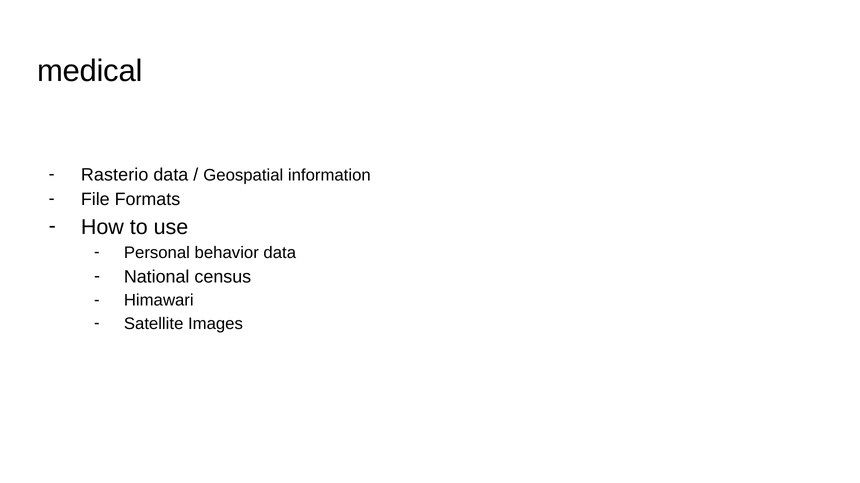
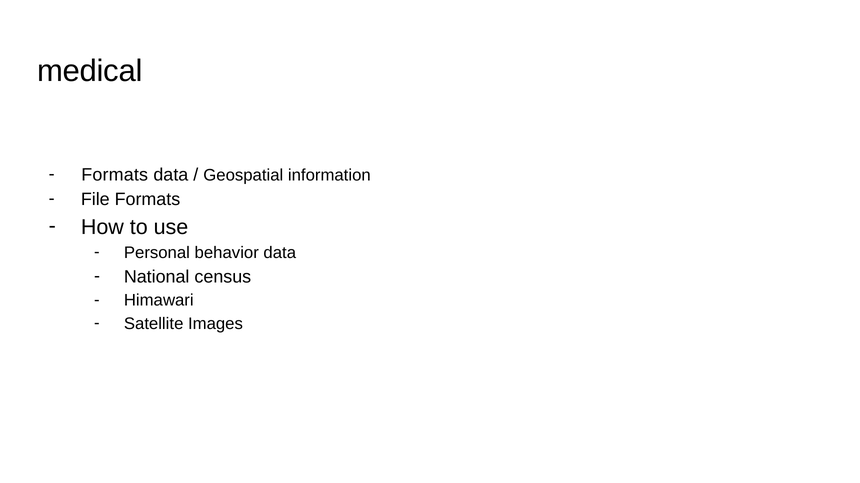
Rasterio: Rasterio -> Formats (115, 175)
